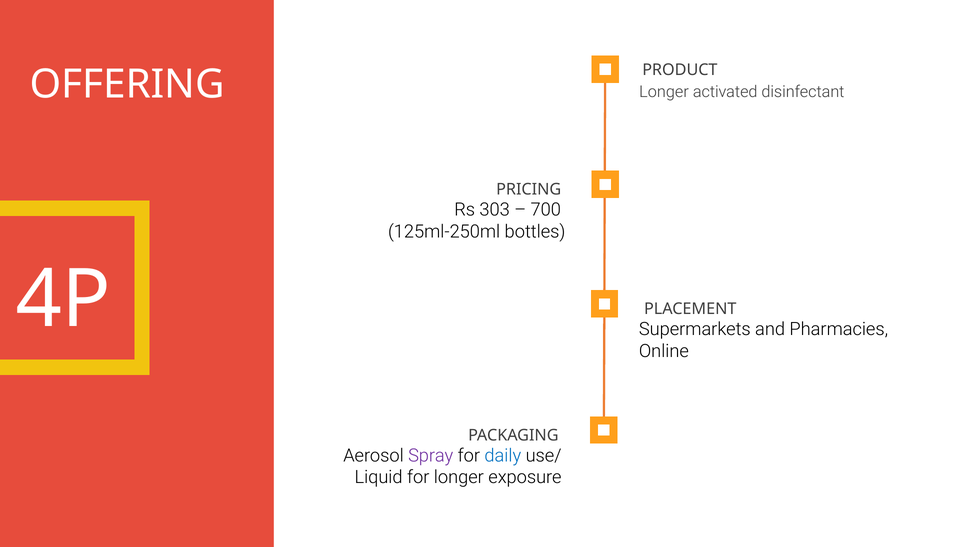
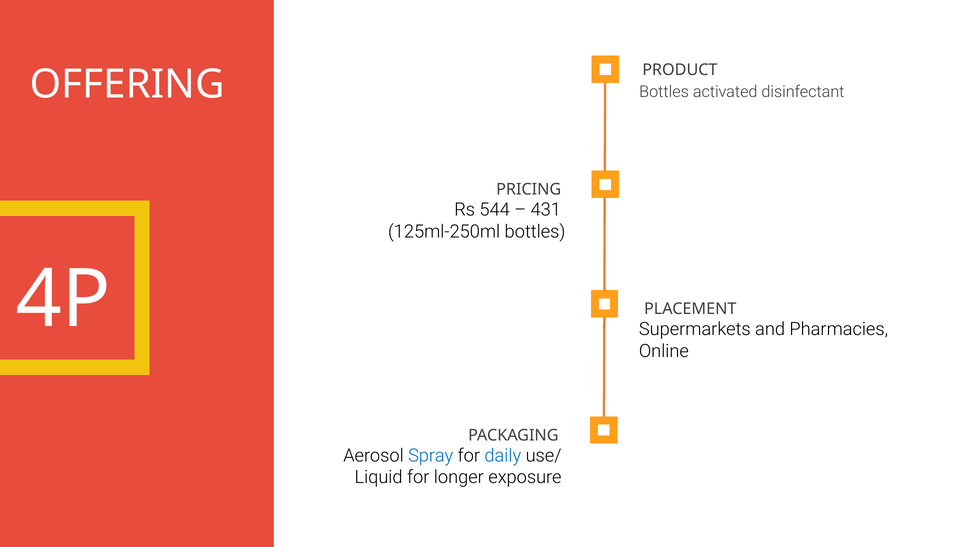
OFFERING Longer: Longer -> Bottles (664, 92)
303: 303 -> 544 (495, 210)
700: 700 -> 431 (546, 210)
Spray colour: purple -> blue (431, 456)
